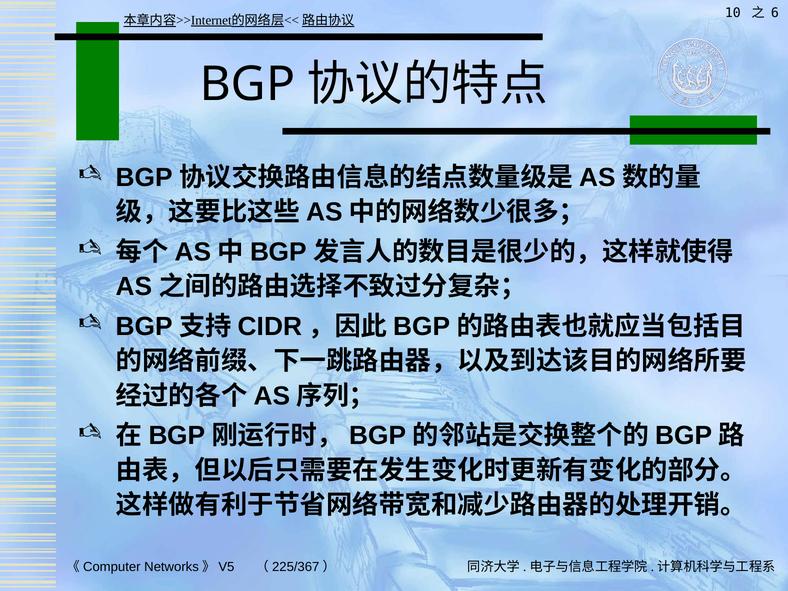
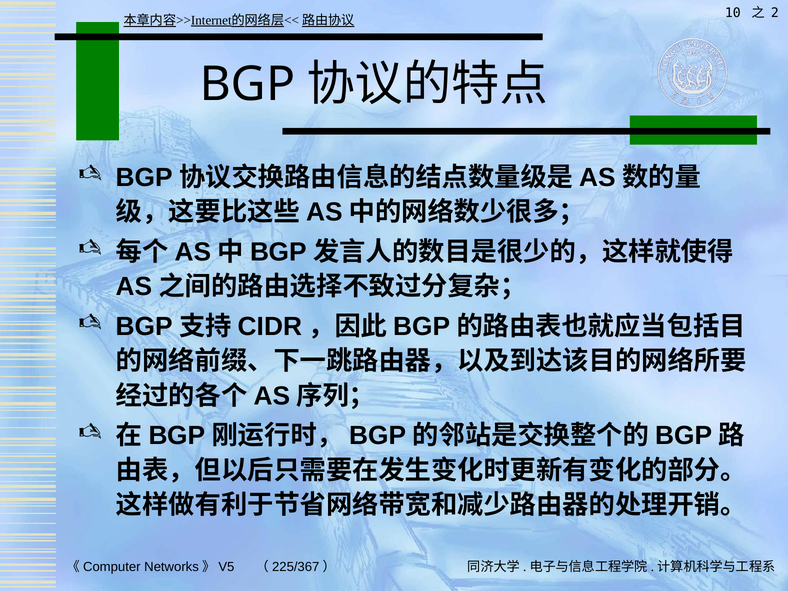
6: 6 -> 2 (775, 13)
